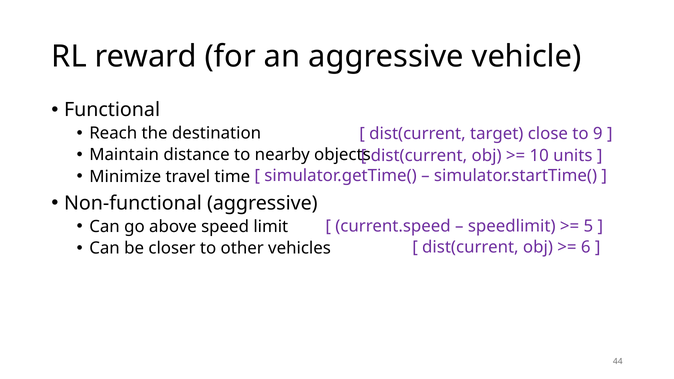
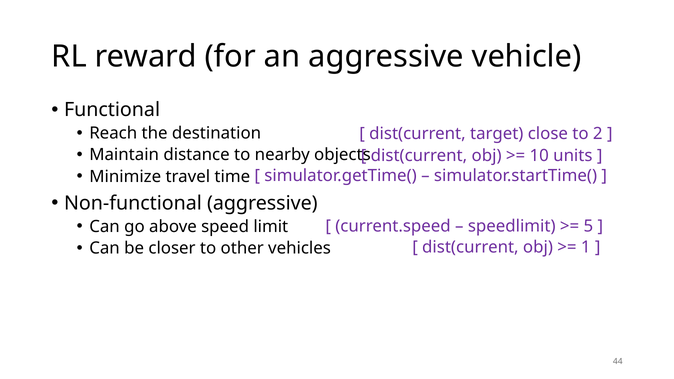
9: 9 -> 2 (598, 134)
6: 6 -> 1 (586, 247)
